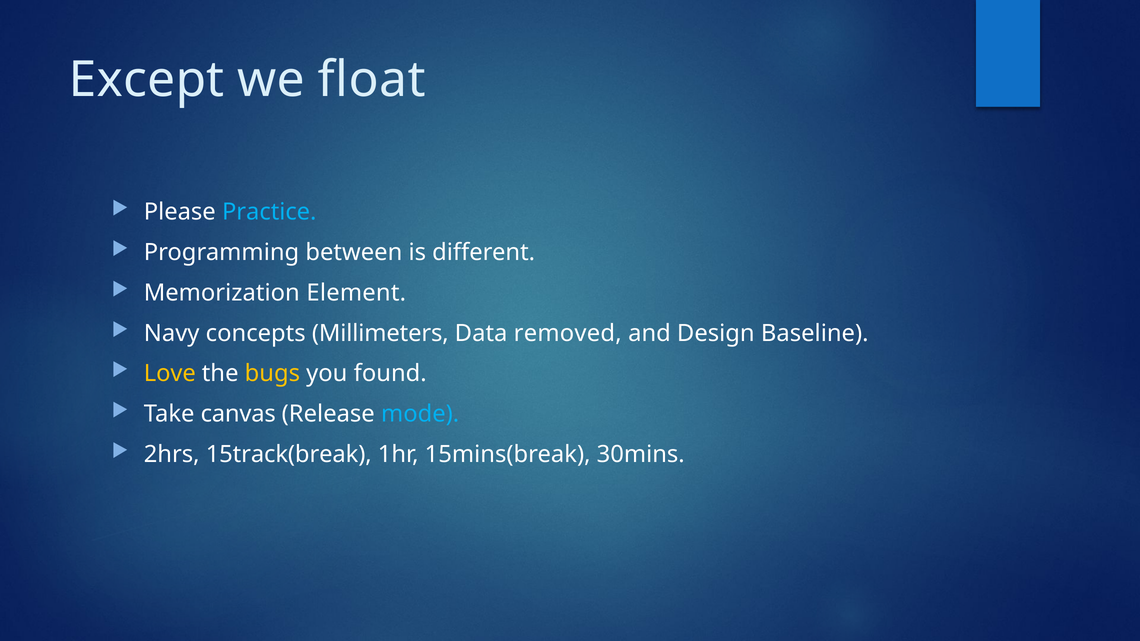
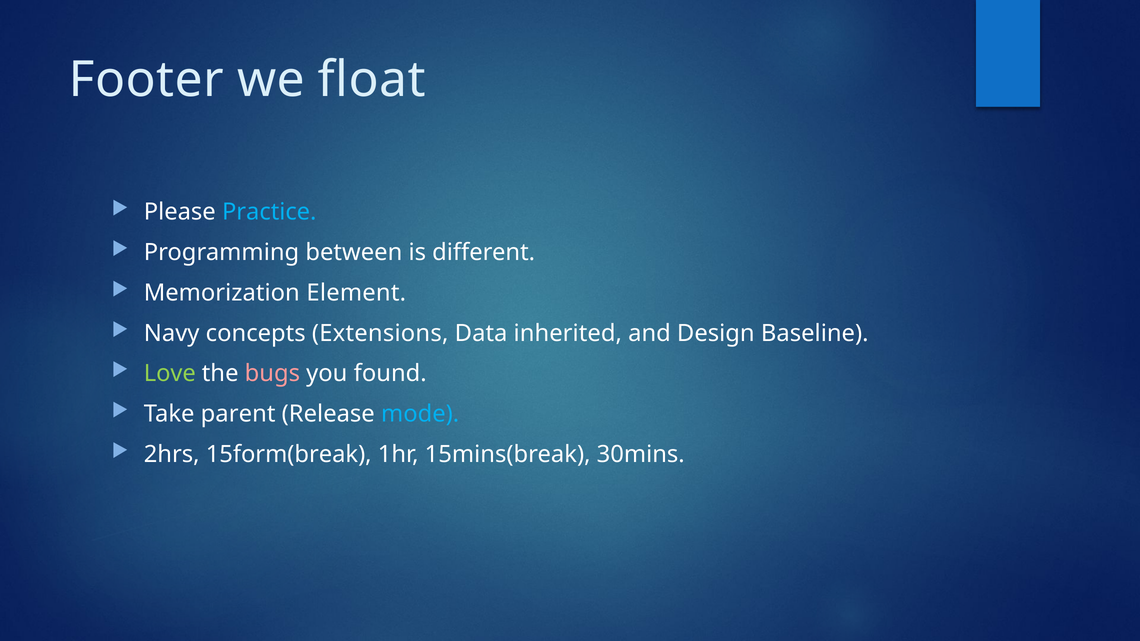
Except: Except -> Footer (147, 80)
Millimeters: Millimeters -> Extensions (380, 333)
removed: removed -> inherited (568, 333)
Love colour: yellow -> light green (170, 374)
bugs colour: yellow -> pink (272, 374)
canvas: canvas -> parent (238, 414)
15track(break: 15track(break -> 15form(break (289, 455)
